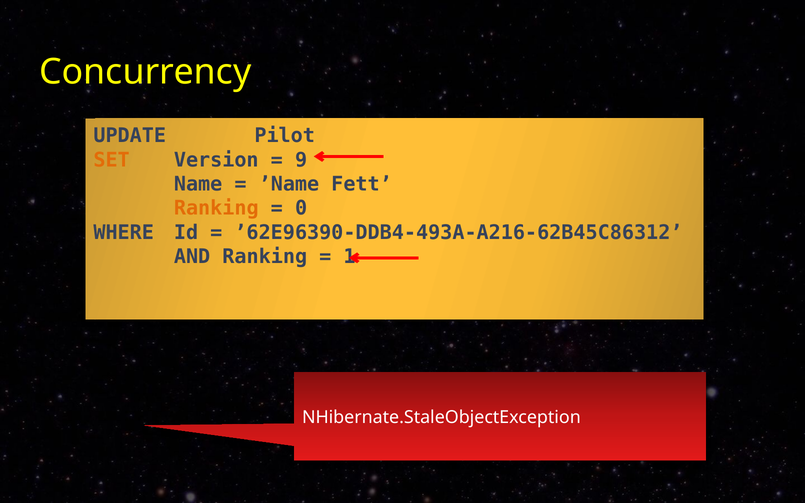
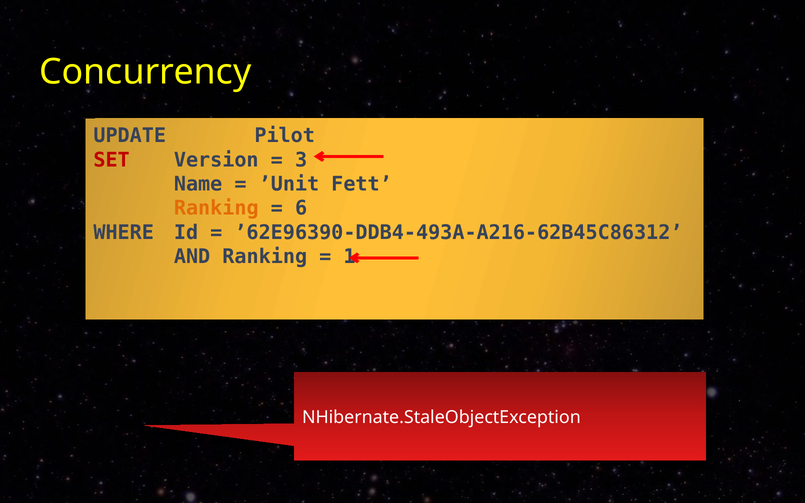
SET colour: orange -> red (112, 160)
9: 9 -> 3 (301, 160)
’Name: ’Name -> ’Unit (289, 184)
0: 0 -> 6 (301, 208)
